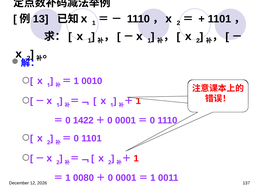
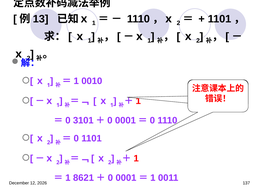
1422: 1422 -> 3101 (83, 121)
0080: 0080 -> 8621 (83, 178)
